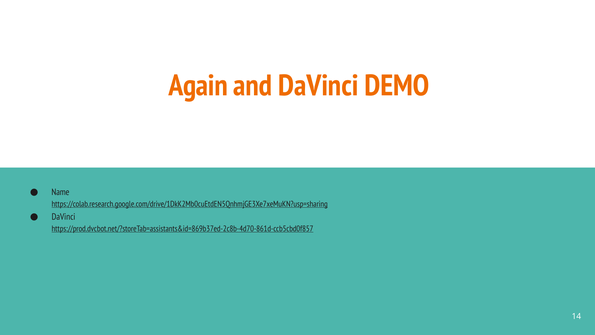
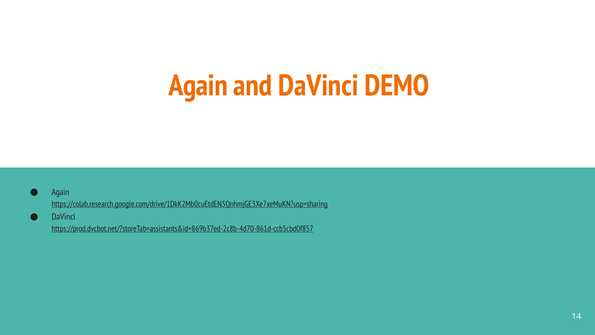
Name: Name -> Again (60, 192)
